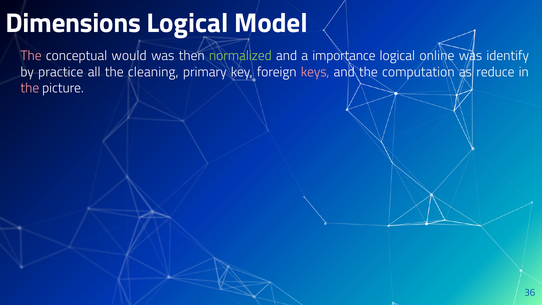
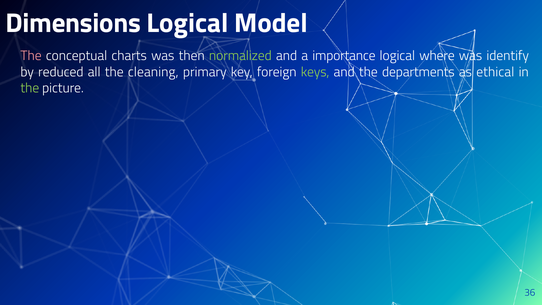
would: would -> charts (129, 56)
online: online -> where (437, 56)
practice: practice -> reduced (61, 72)
keys colour: pink -> light green (315, 72)
computation: computation -> departments (418, 72)
reduce: reduce -> ethical (495, 72)
the colour: pink -> light green (30, 88)
